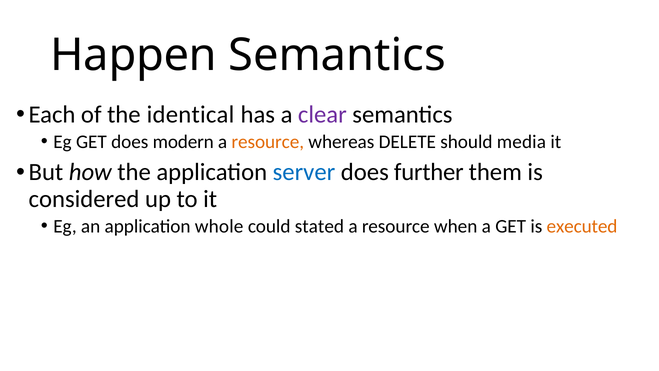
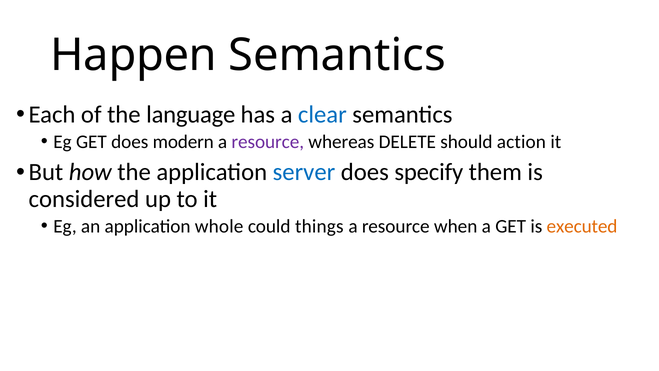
identical: identical -> language (191, 114)
clear colour: purple -> blue (322, 114)
resource colour: orange -> purple (268, 142)
media: media -> action (521, 142)
further: further -> specify (429, 172)
stated: stated -> things (319, 226)
